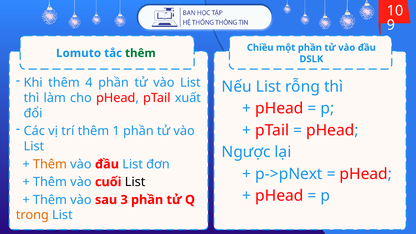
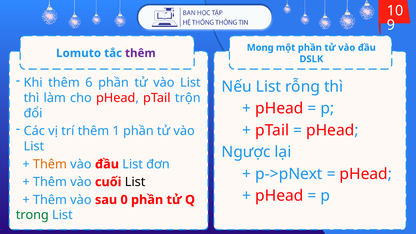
Chiều: Chiều -> Mong (260, 48)
thêm colour: green -> purple (140, 53)
4: 4 -> 6 (89, 83)
xuất: xuất -> trộn (188, 98)
3: 3 -> 0 (124, 200)
trong colour: orange -> green (32, 215)
